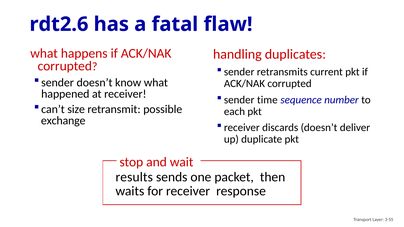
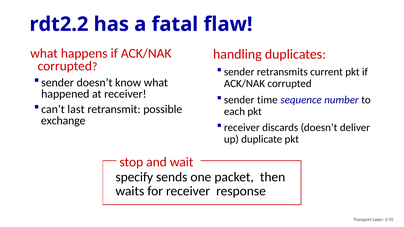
rdt2.6: rdt2.6 -> rdt2.2 (59, 24)
size: size -> last (76, 109)
results: results -> specify (134, 177)
